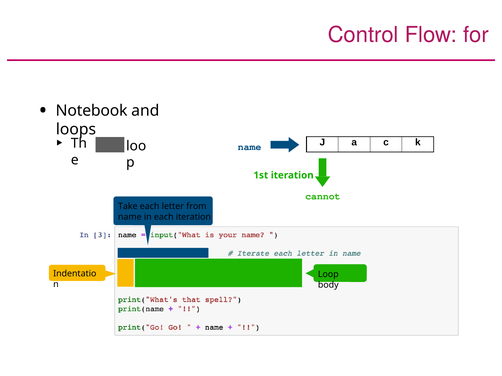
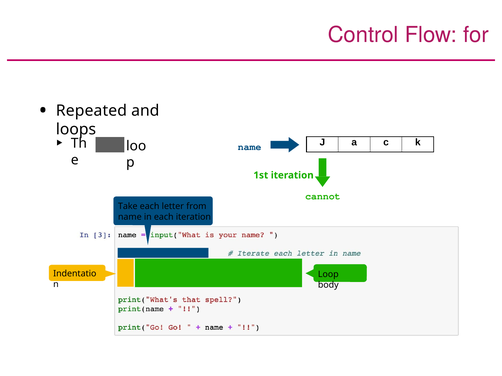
Notebook: Notebook -> Repeated (91, 111)
